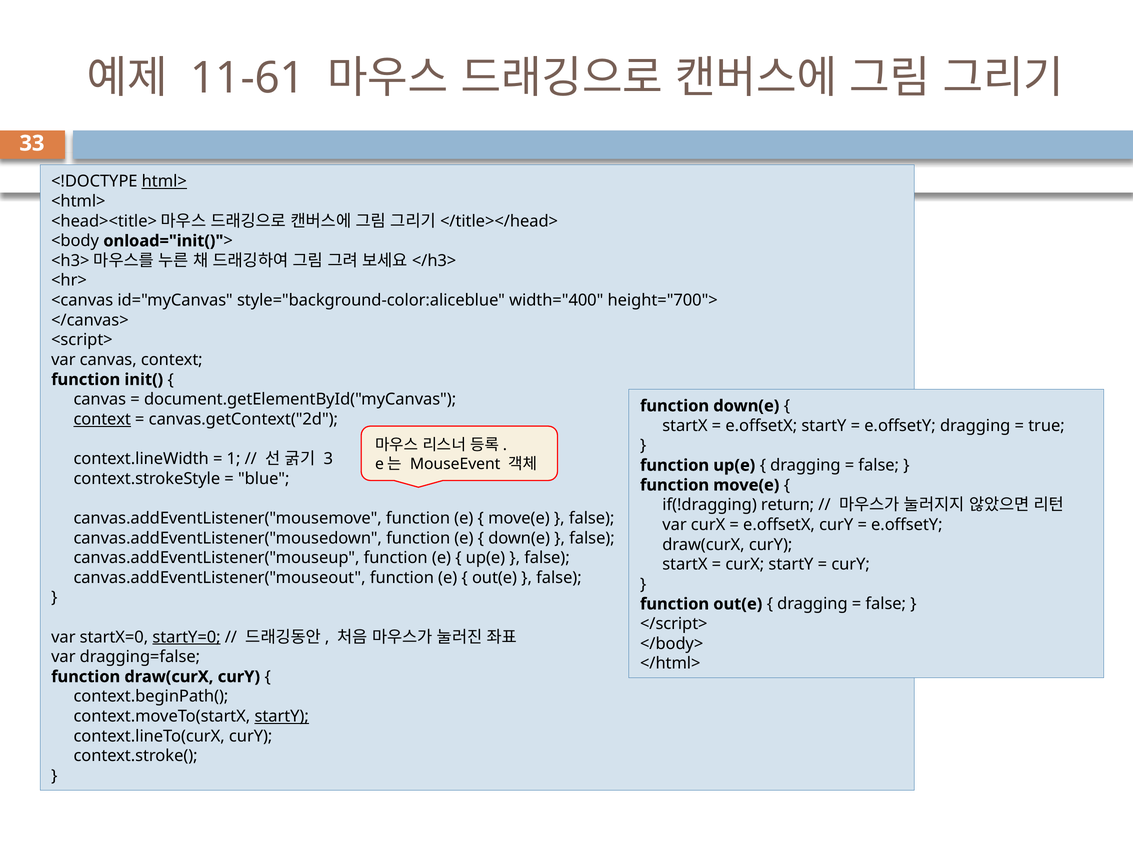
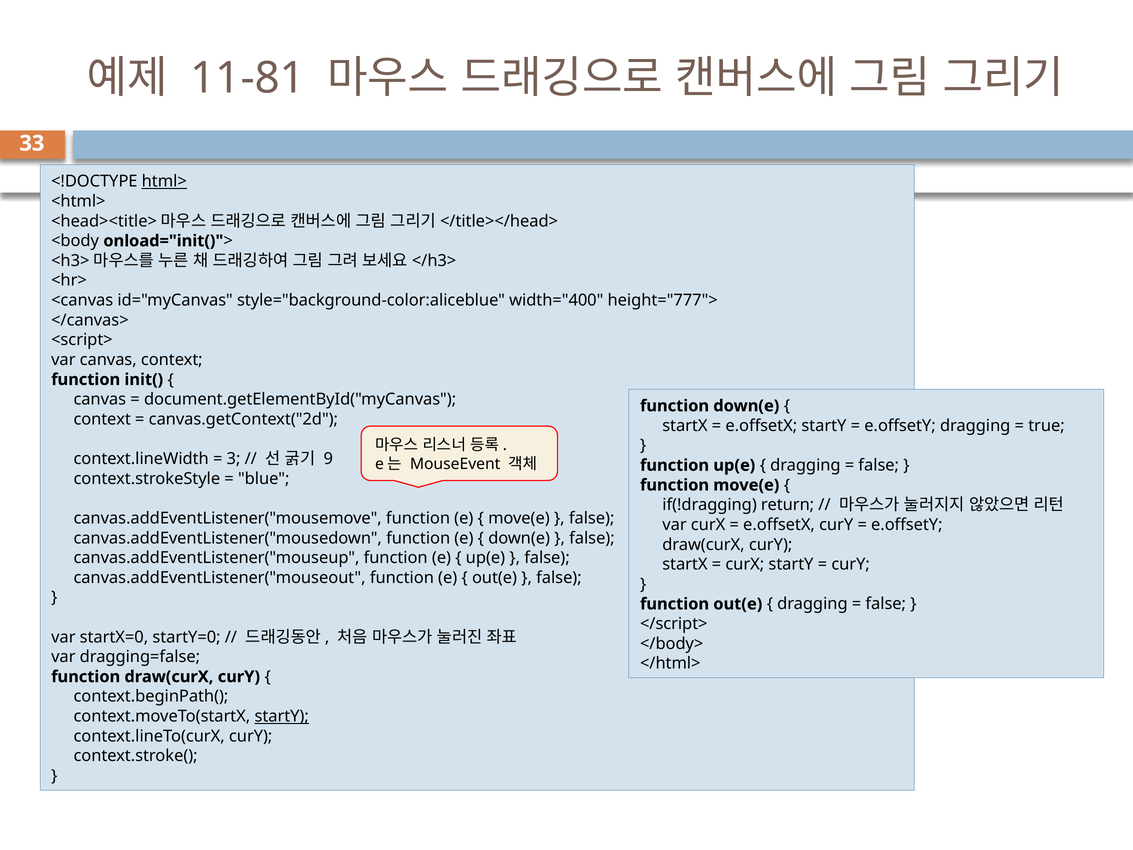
11-61: 11-61 -> 11-81 (248, 78)
height="700">: height="700"> -> height="777"> (663, 300)
context underline: present -> none (102, 419)
1: 1 -> 3 (234, 459)
3: 3 -> 9 (328, 459)
startY=0 underline: present -> none (187, 637)
